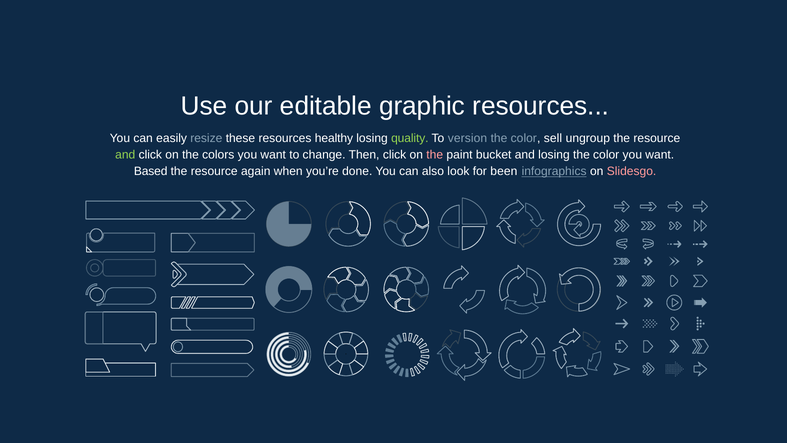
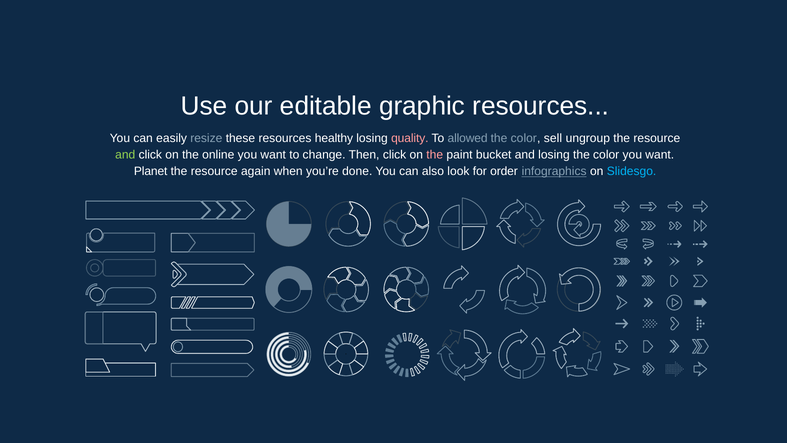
quality colour: light green -> pink (410, 138)
version: version -> allowed (468, 138)
colors: colors -> online (218, 155)
Based: Based -> Planet (151, 171)
been: been -> order (504, 171)
Slidesgo colour: pink -> light blue (632, 171)
